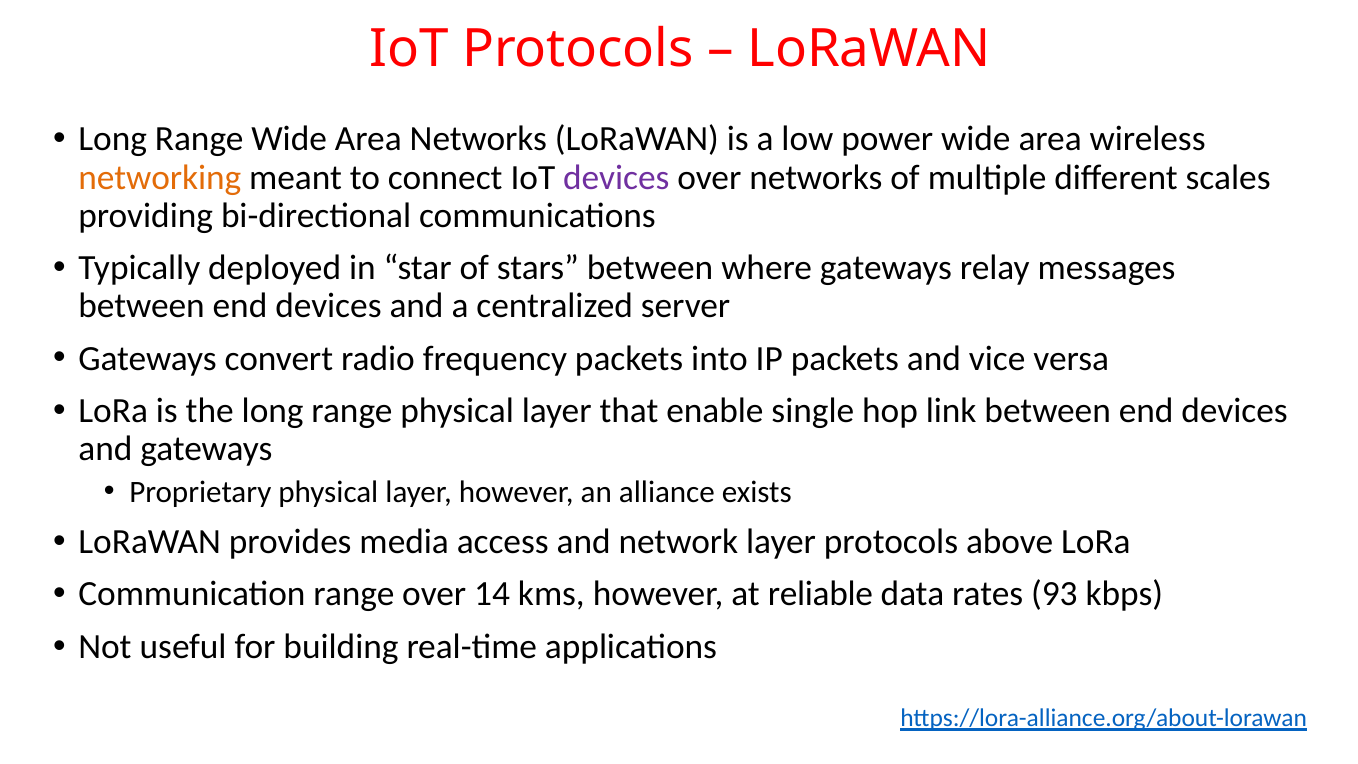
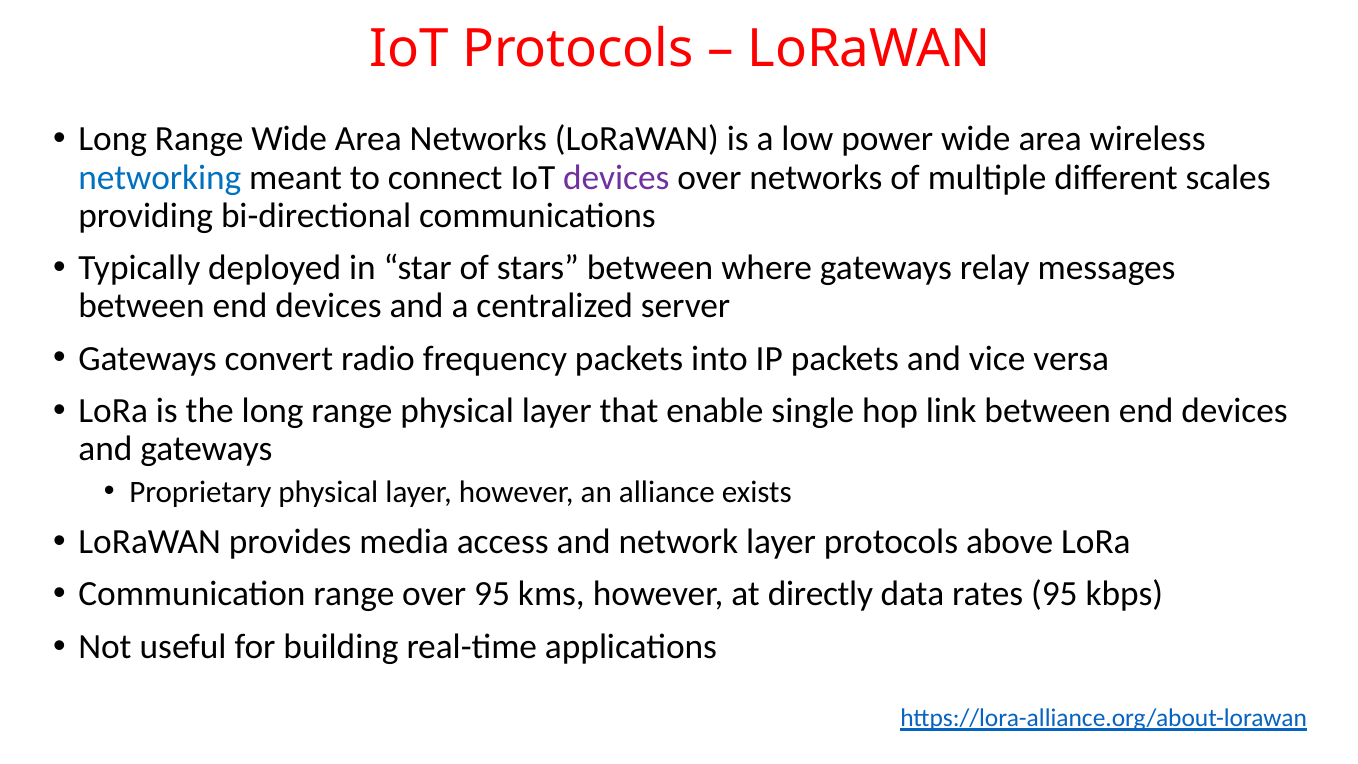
networking colour: orange -> blue (160, 177)
over 14: 14 -> 95 (492, 594)
reliable: reliable -> directly (820, 594)
rates 93: 93 -> 95 (1054, 594)
